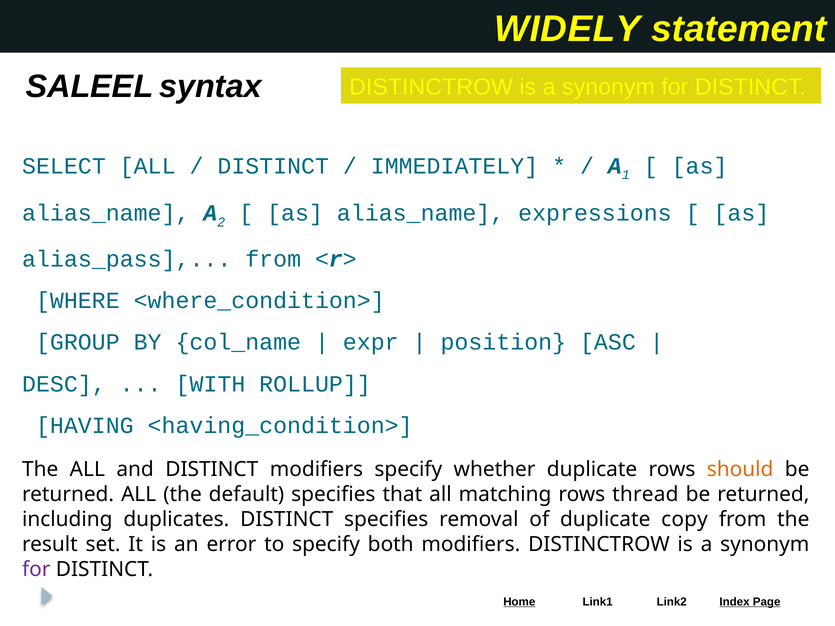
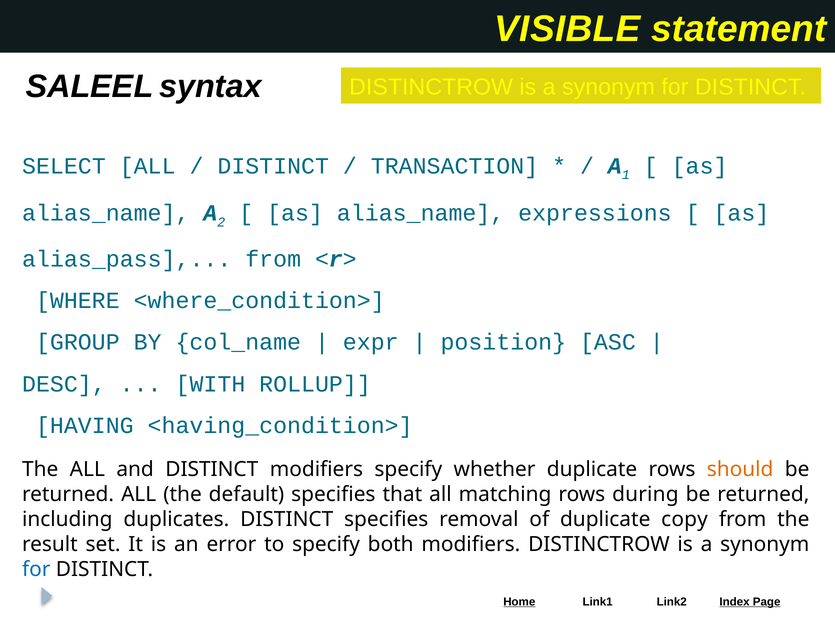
WIDELY: WIDELY -> VISIBLE (567, 29)
IMMEDIATELY: IMMEDIATELY -> TRANSACTION (455, 166)
thread: thread -> during (645, 495)
for colour: purple -> blue (36, 570)
